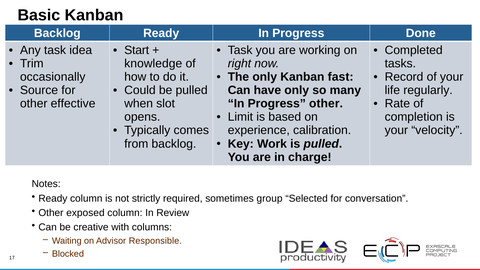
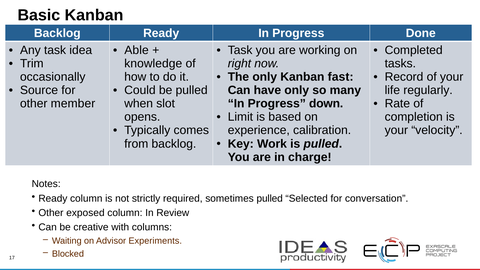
Start: Start -> Able (137, 50)
effective: effective -> member (73, 104)
Progress other: other -> down (326, 104)
sometimes group: group -> pulled (270, 198)
Responsible: Responsible -> Experiments (155, 241)
